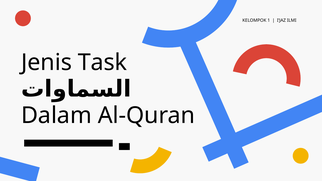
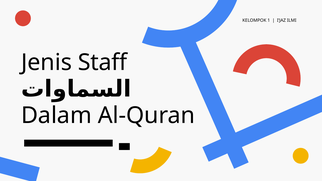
Task: Task -> Staff (102, 63)
